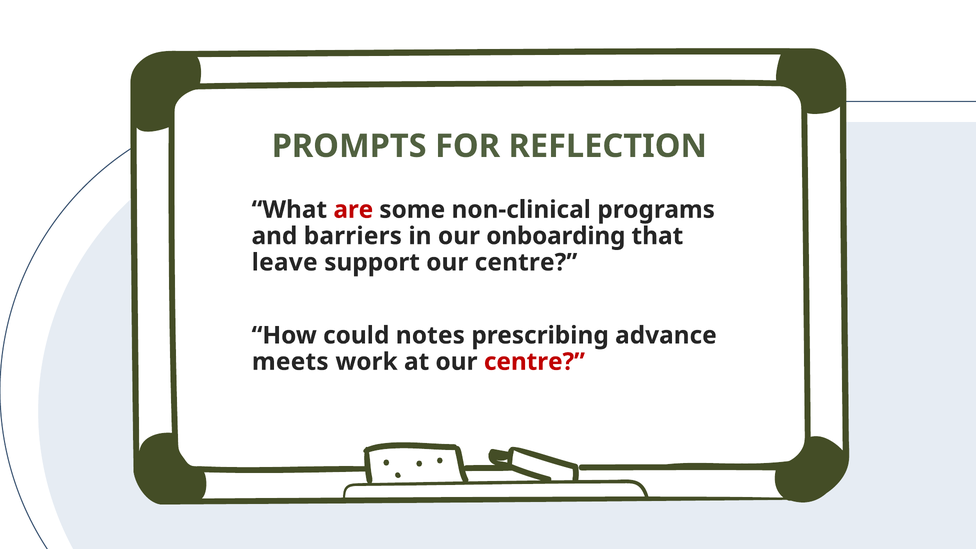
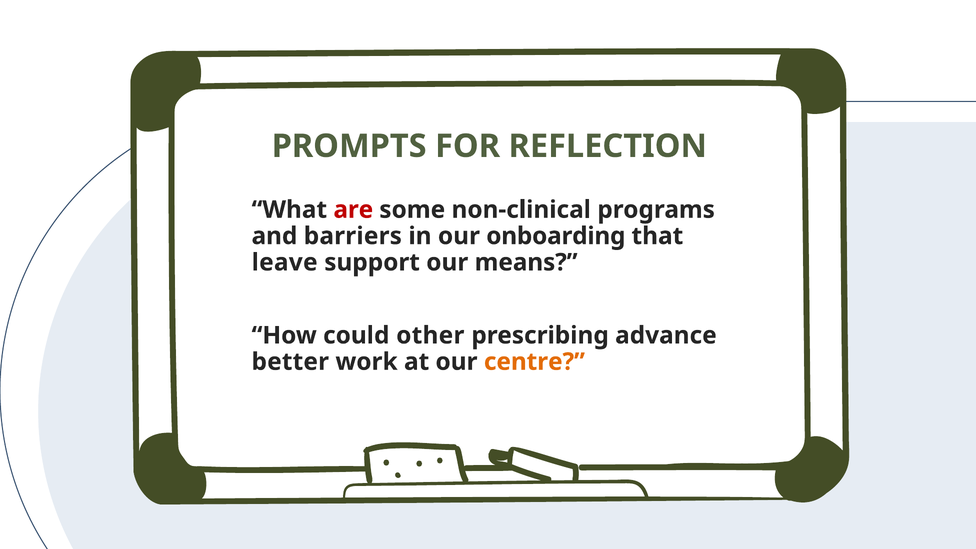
support our centre: centre -> means (526, 262)
notes: notes -> other (430, 335)
meets: meets -> better (290, 362)
centre colour: red -> orange (534, 362)
